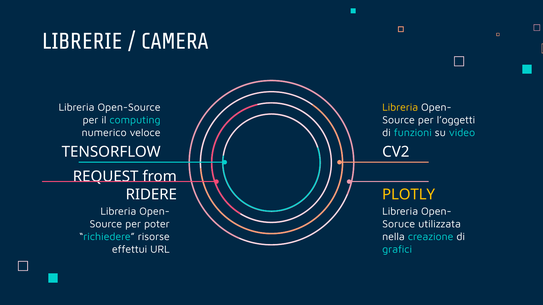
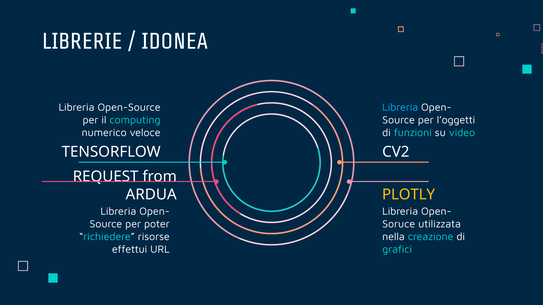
CAMERA: CAMERA -> IDONEA (175, 41)
Libreria colour: yellow -> light blue (400, 107)
RIDERE: RIDERE -> ARDUA (151, 195)
